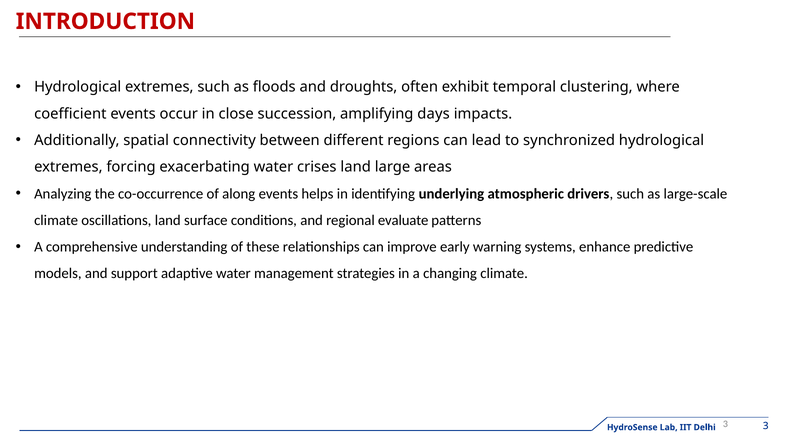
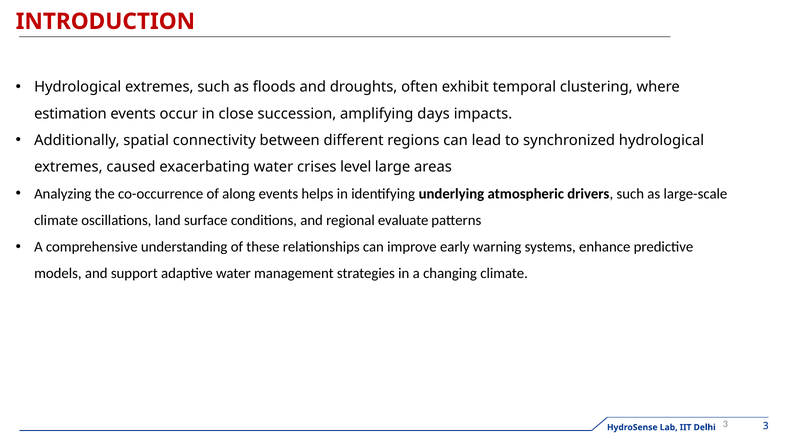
coefficient: coefficient -> estimation (70, 114)
forcing: forcing -> caused (131, 167)
crises land: land -> level (356, 167)
